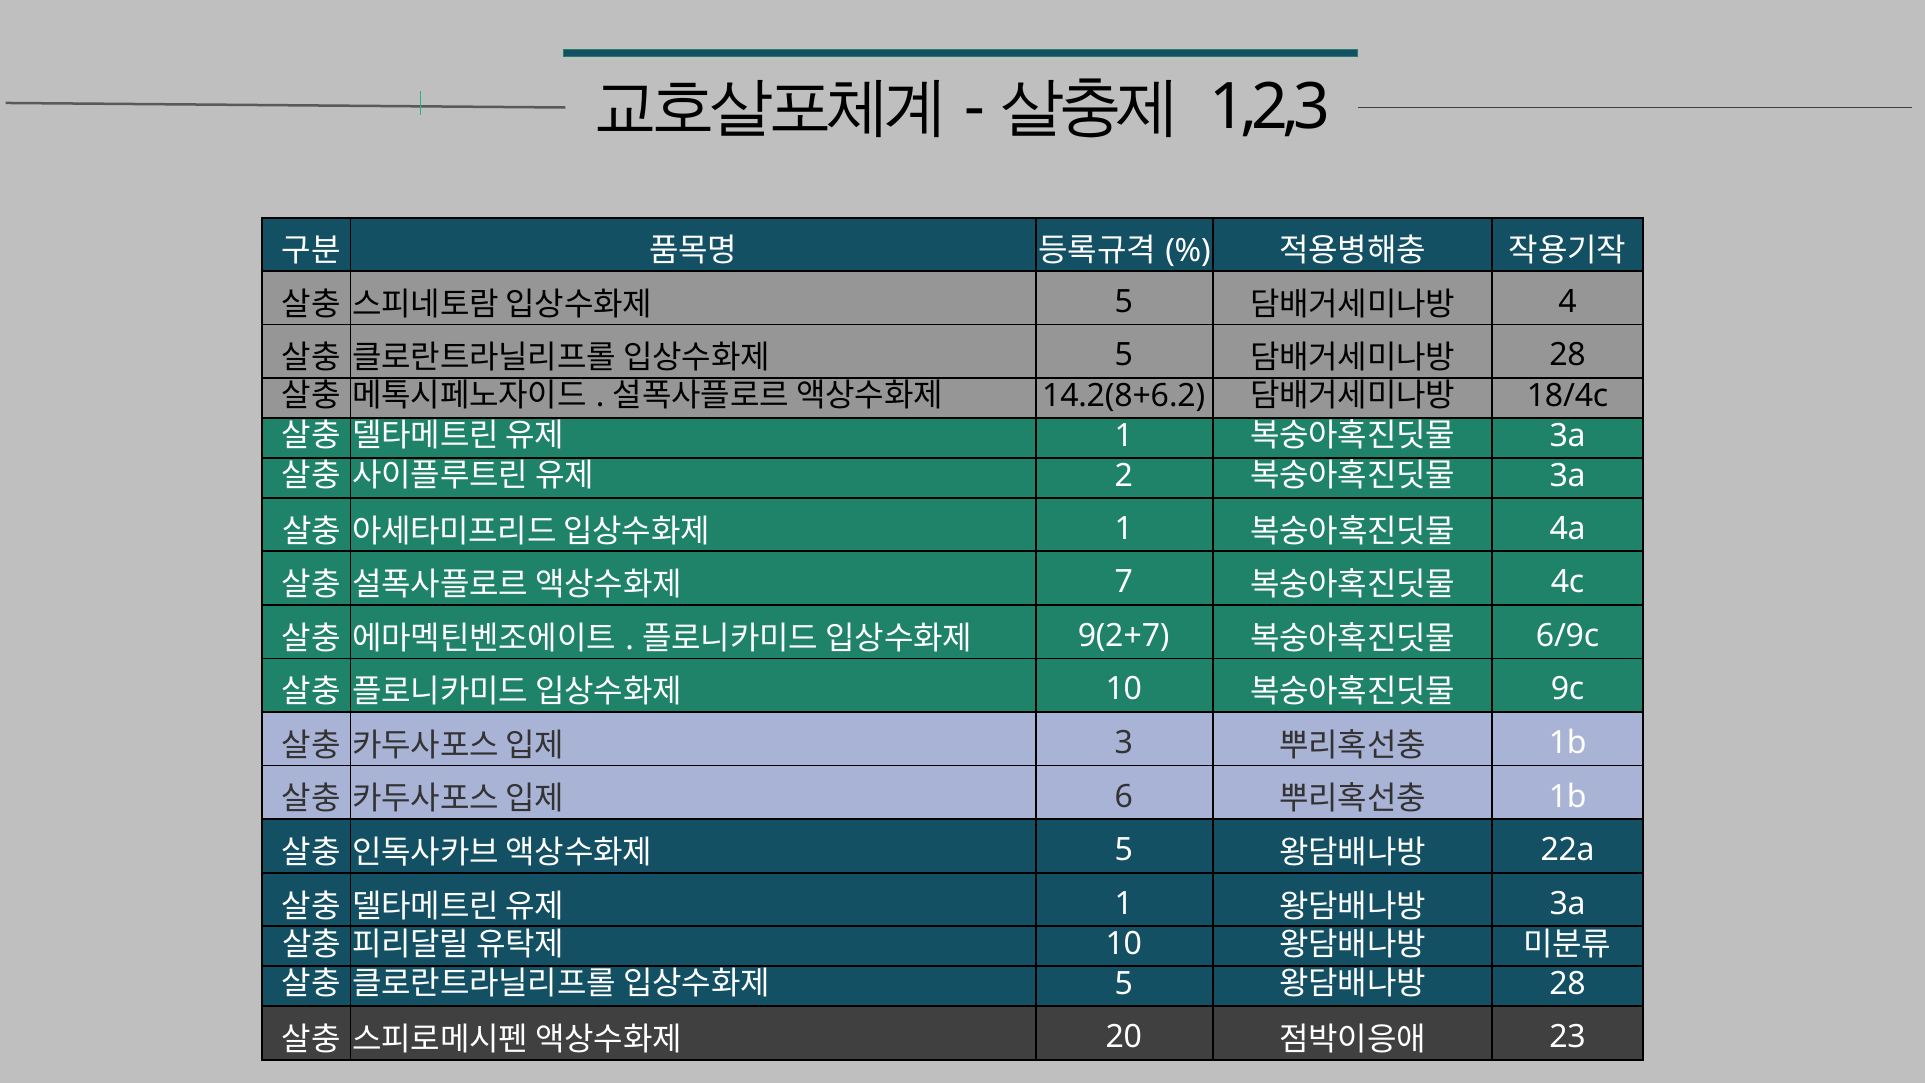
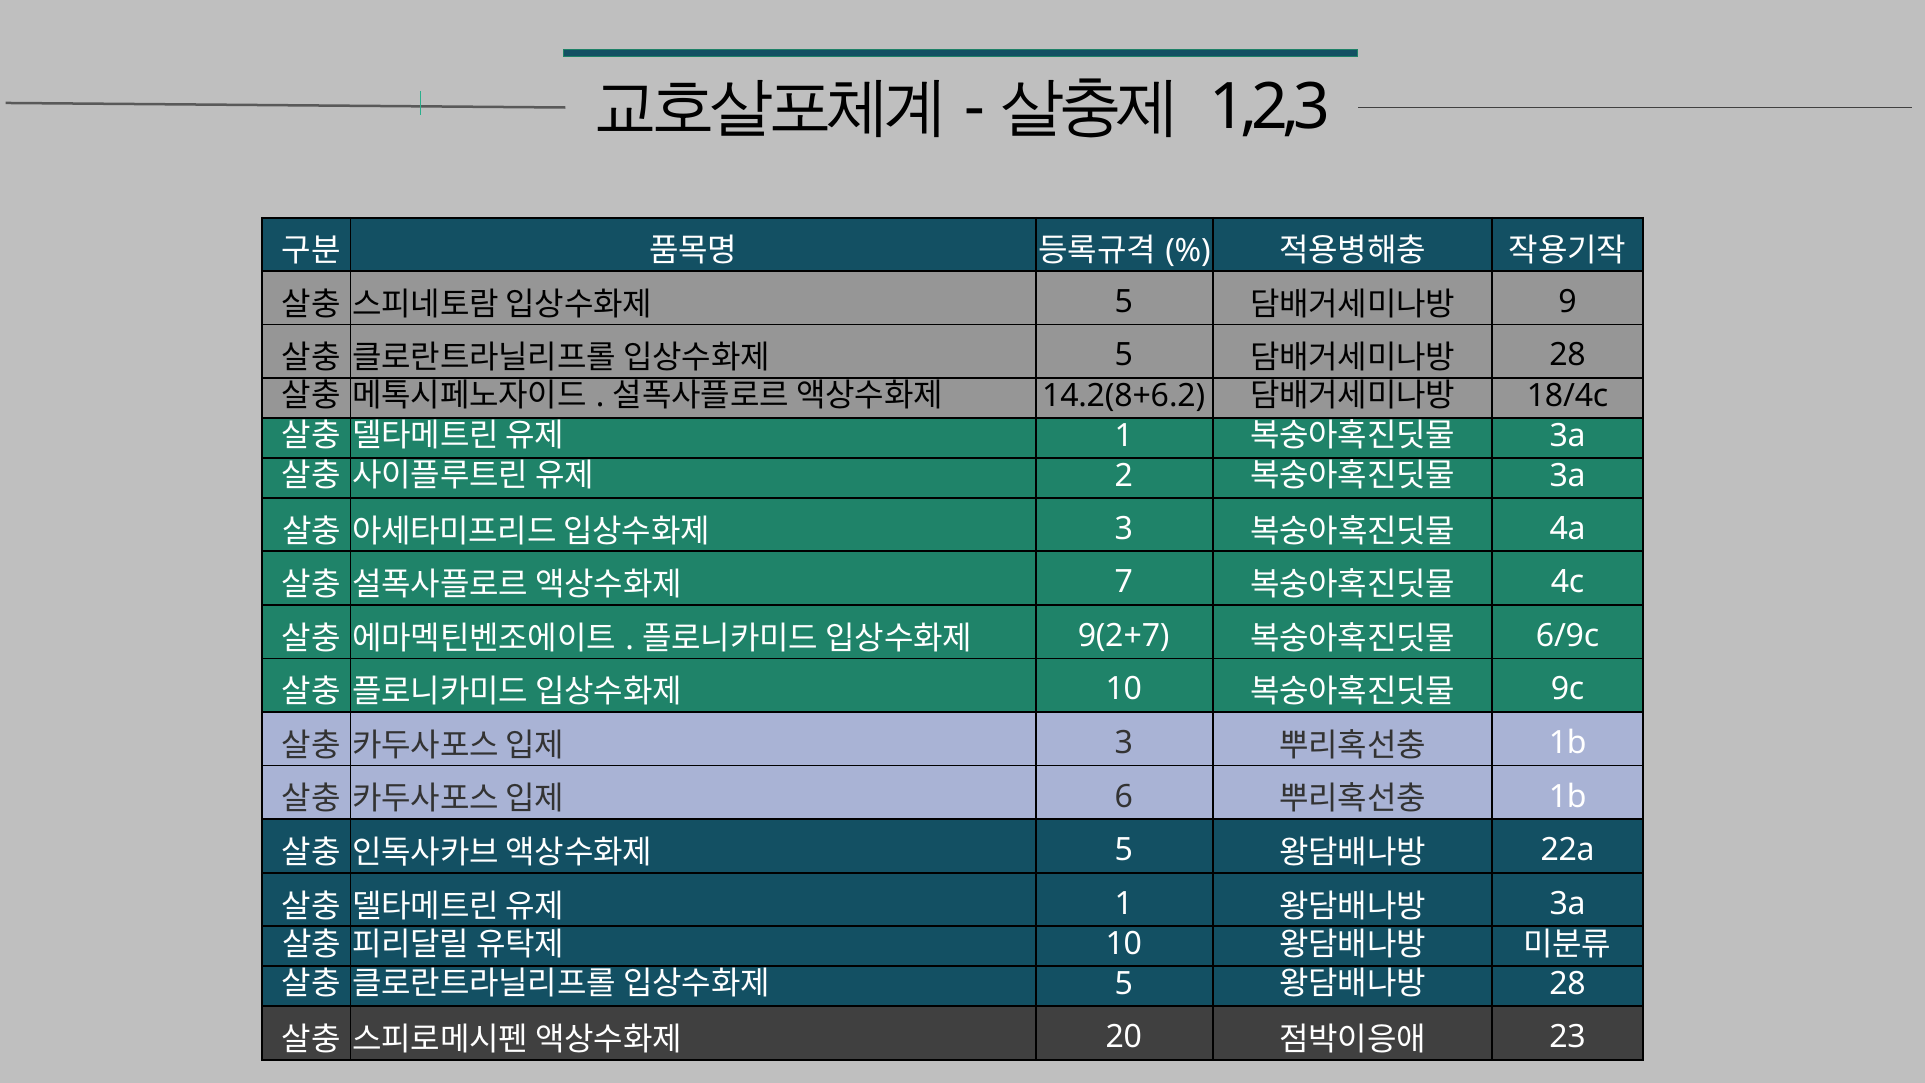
4: 4 -> 9 (1568, 302)
1: 1 -> 3 (1124, 528)
